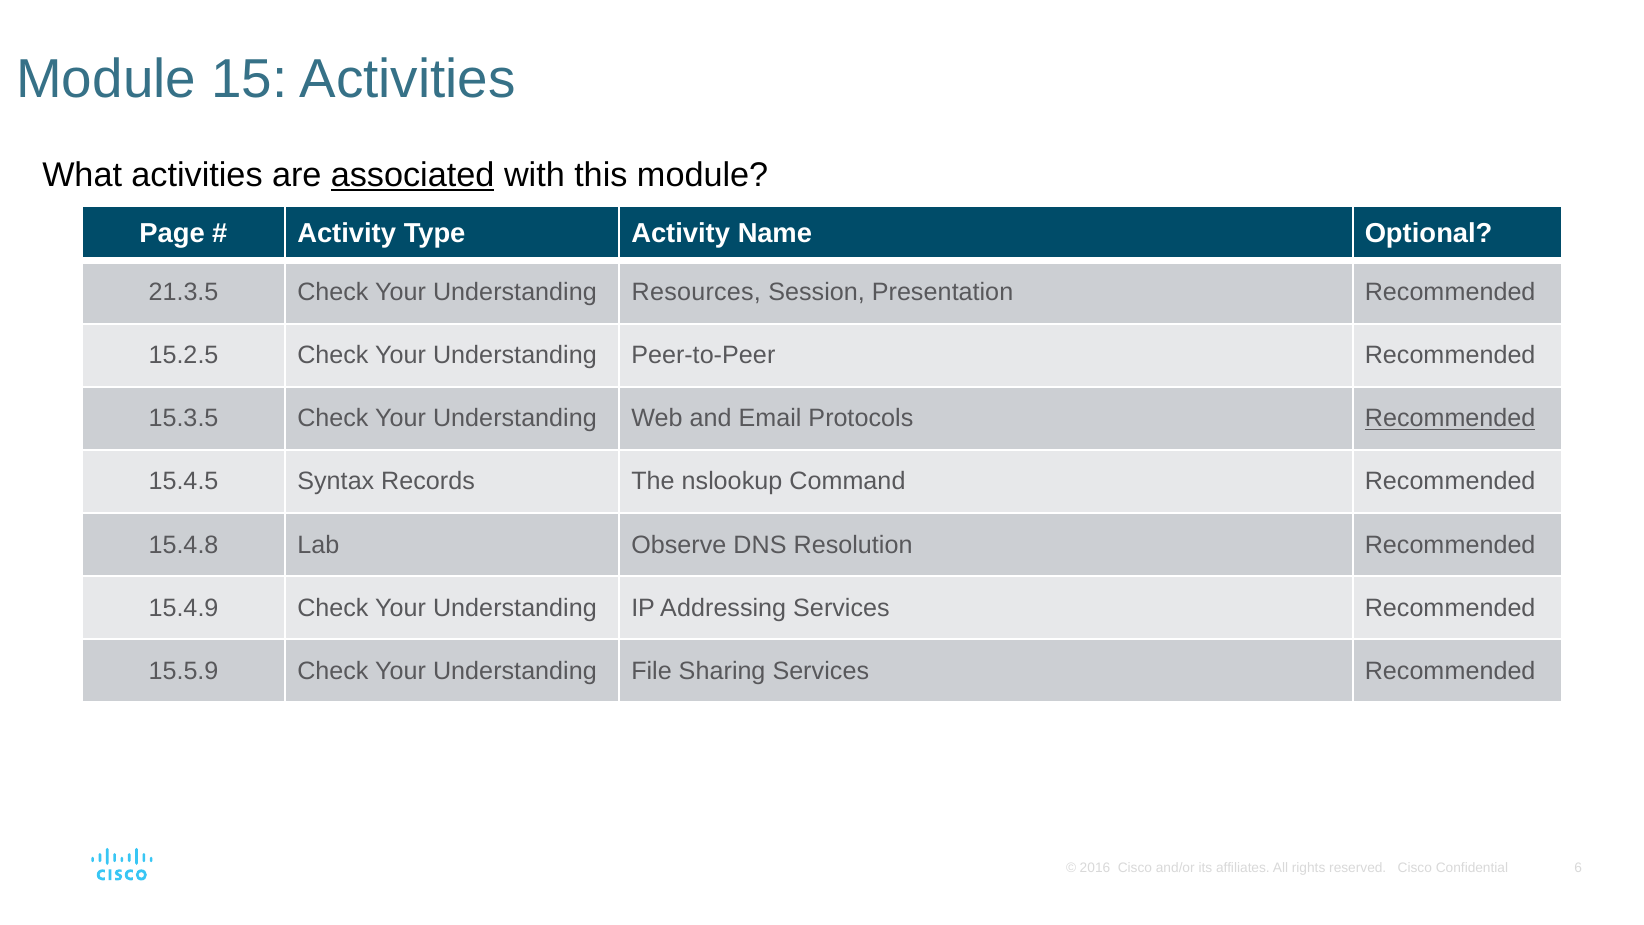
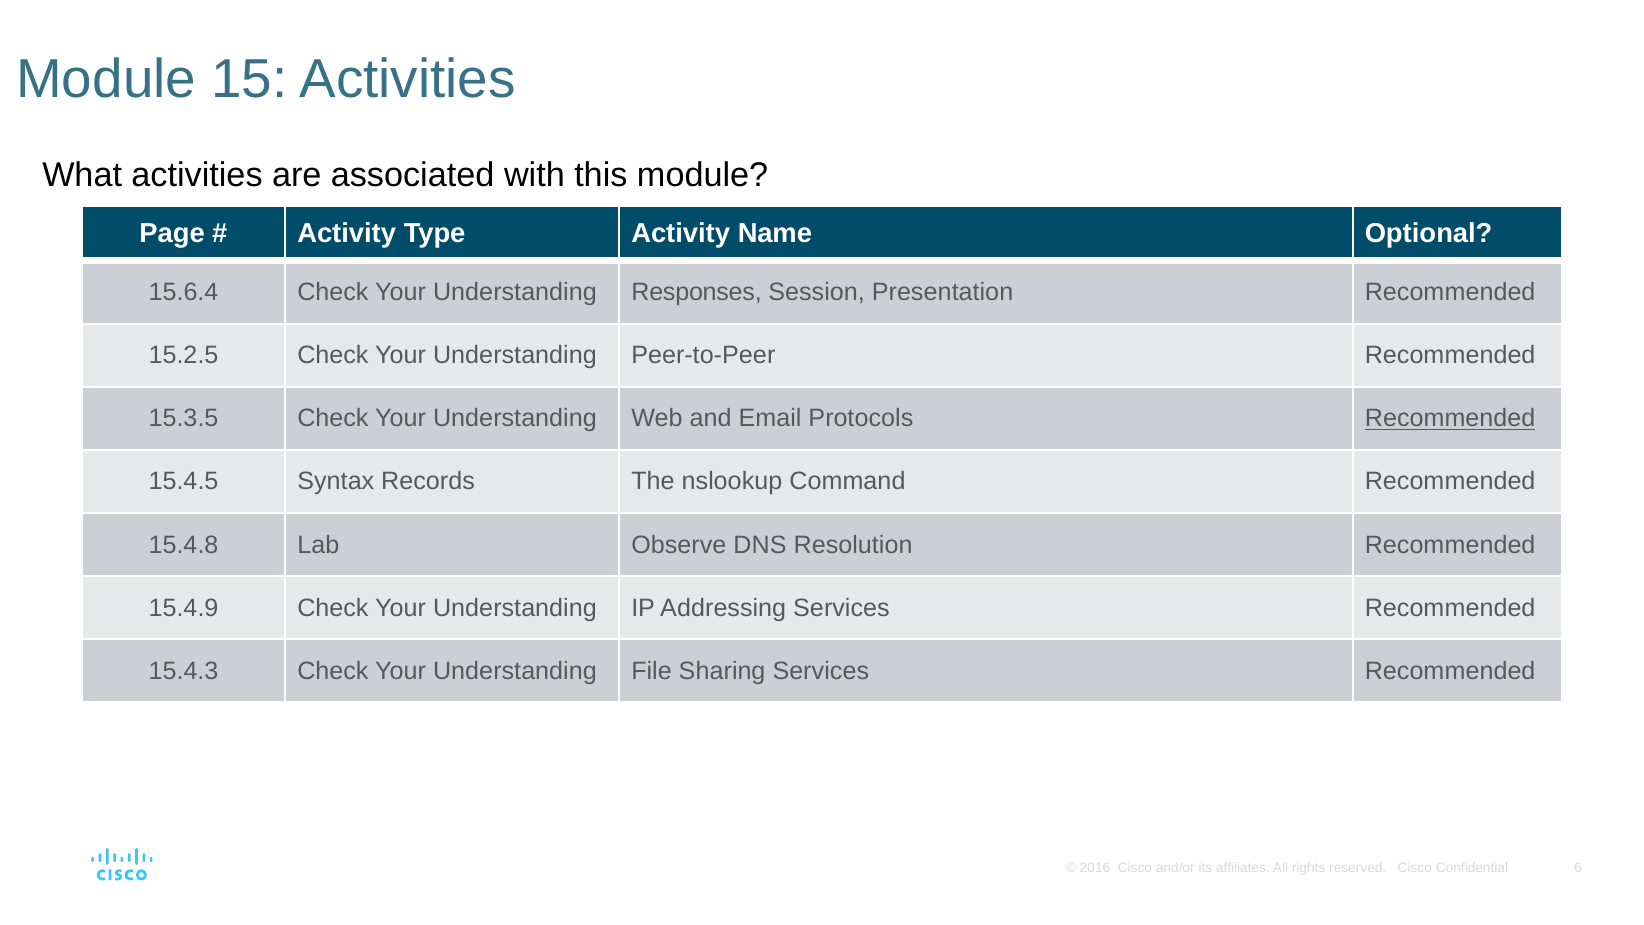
associated underline: present -> none (413, 175)
21.3.5: 21.3.5 -> 15.6.4 (184, 292)
Resources: Resources -> Responses (697, 292)
15.5.9: 15.5.9 -> 15.4.3 (184, 671)
